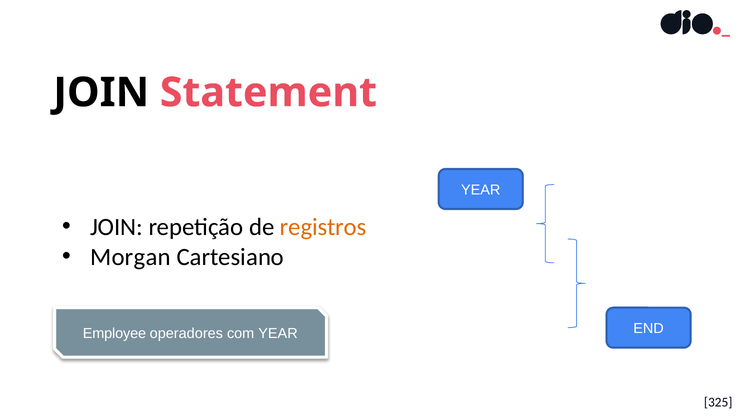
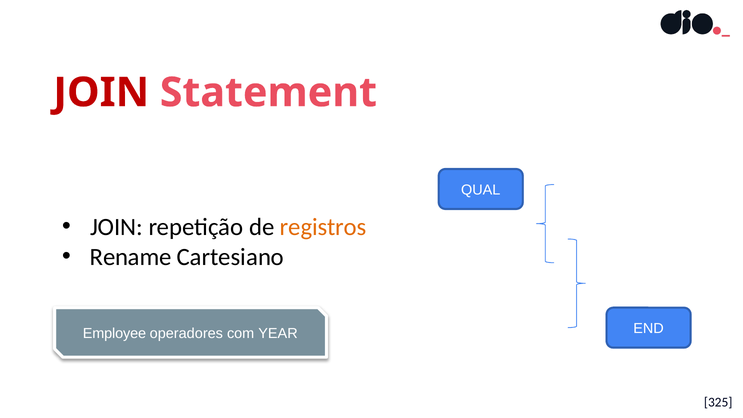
JOIN colour: black -> red (101, 93)
YEAR: YEAR -> QUAL (481, 190)
Morgan: Morgan -> Rename (131, 257)
